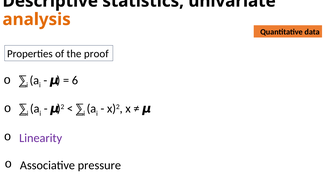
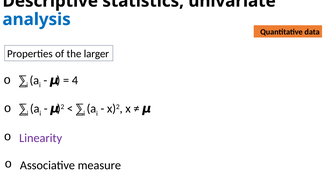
analysis colour: orange -> blue (37, 19)
proof: proof -> larger (96, 54)
6: 6 -> 4 (75, 80)
pressure: pressure -> measure (99, 165)
